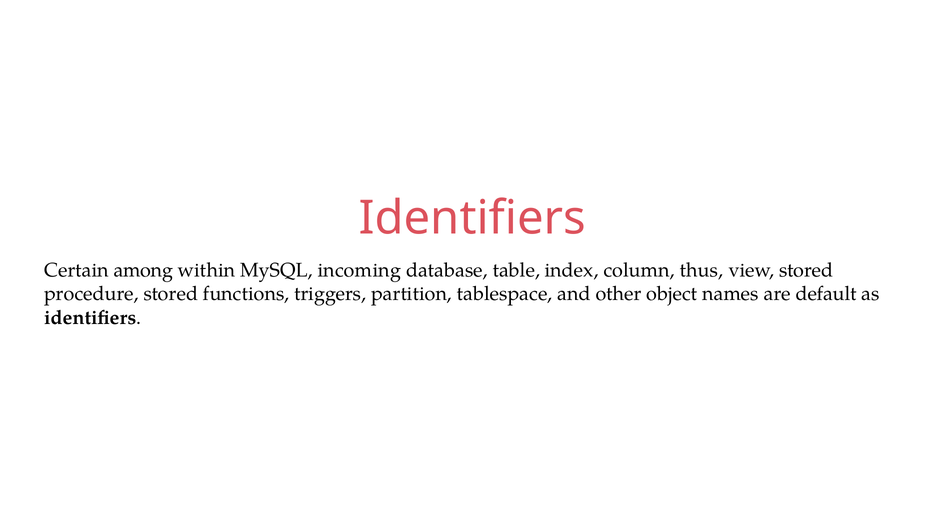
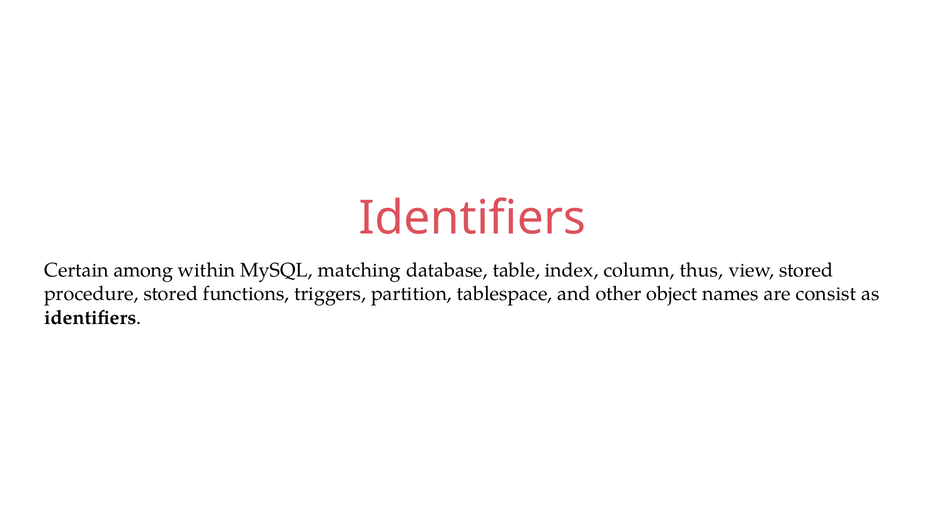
incoming: incoming -> matching (359, 271)
default: default -> consist (826, 294)
